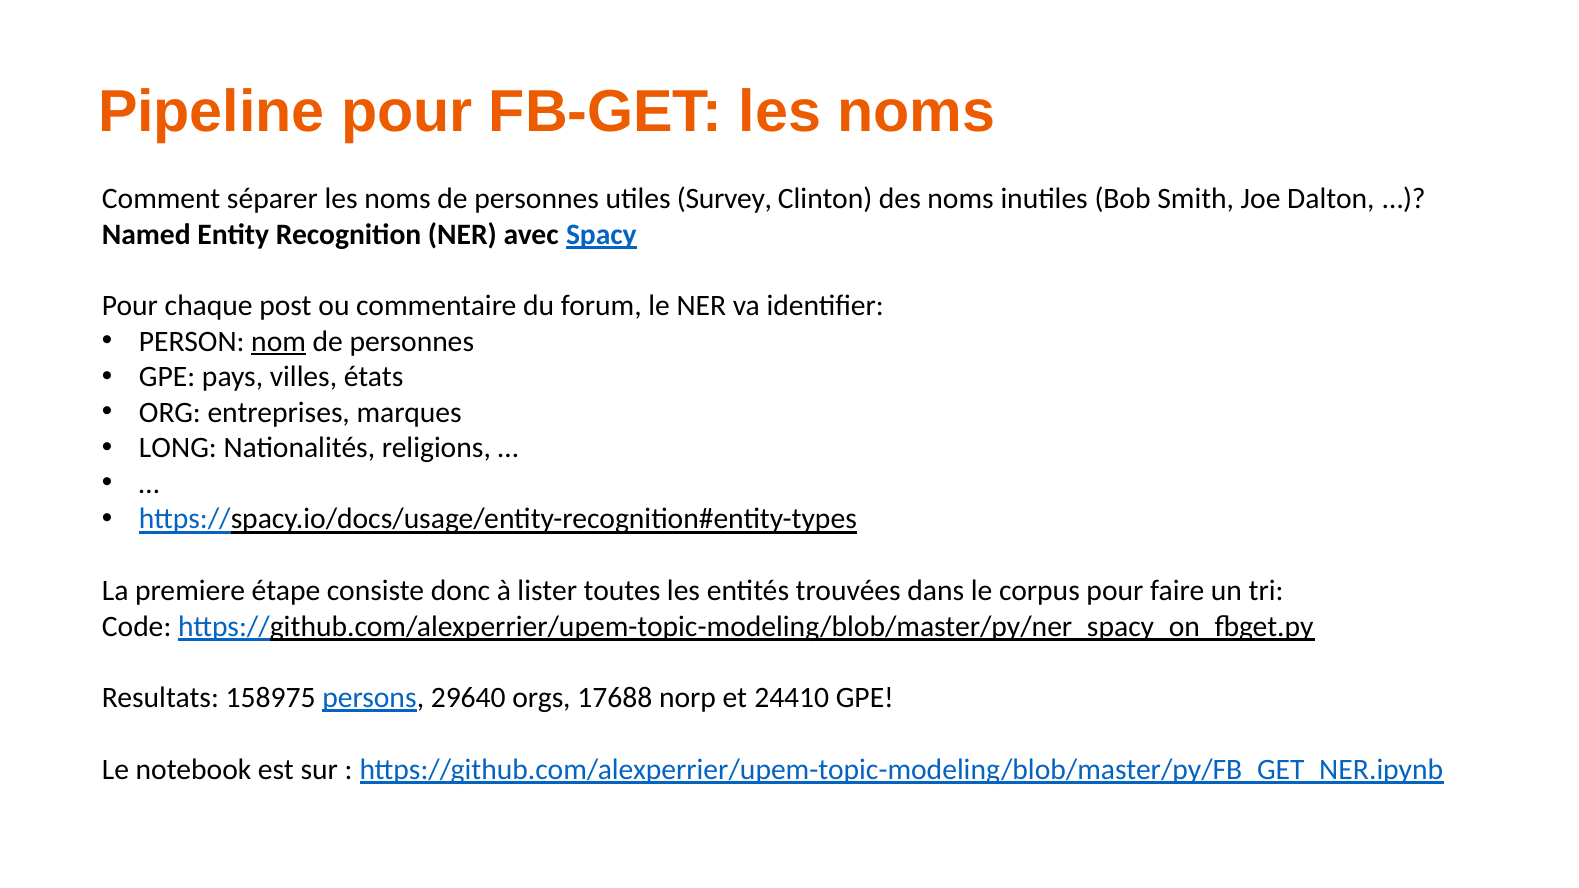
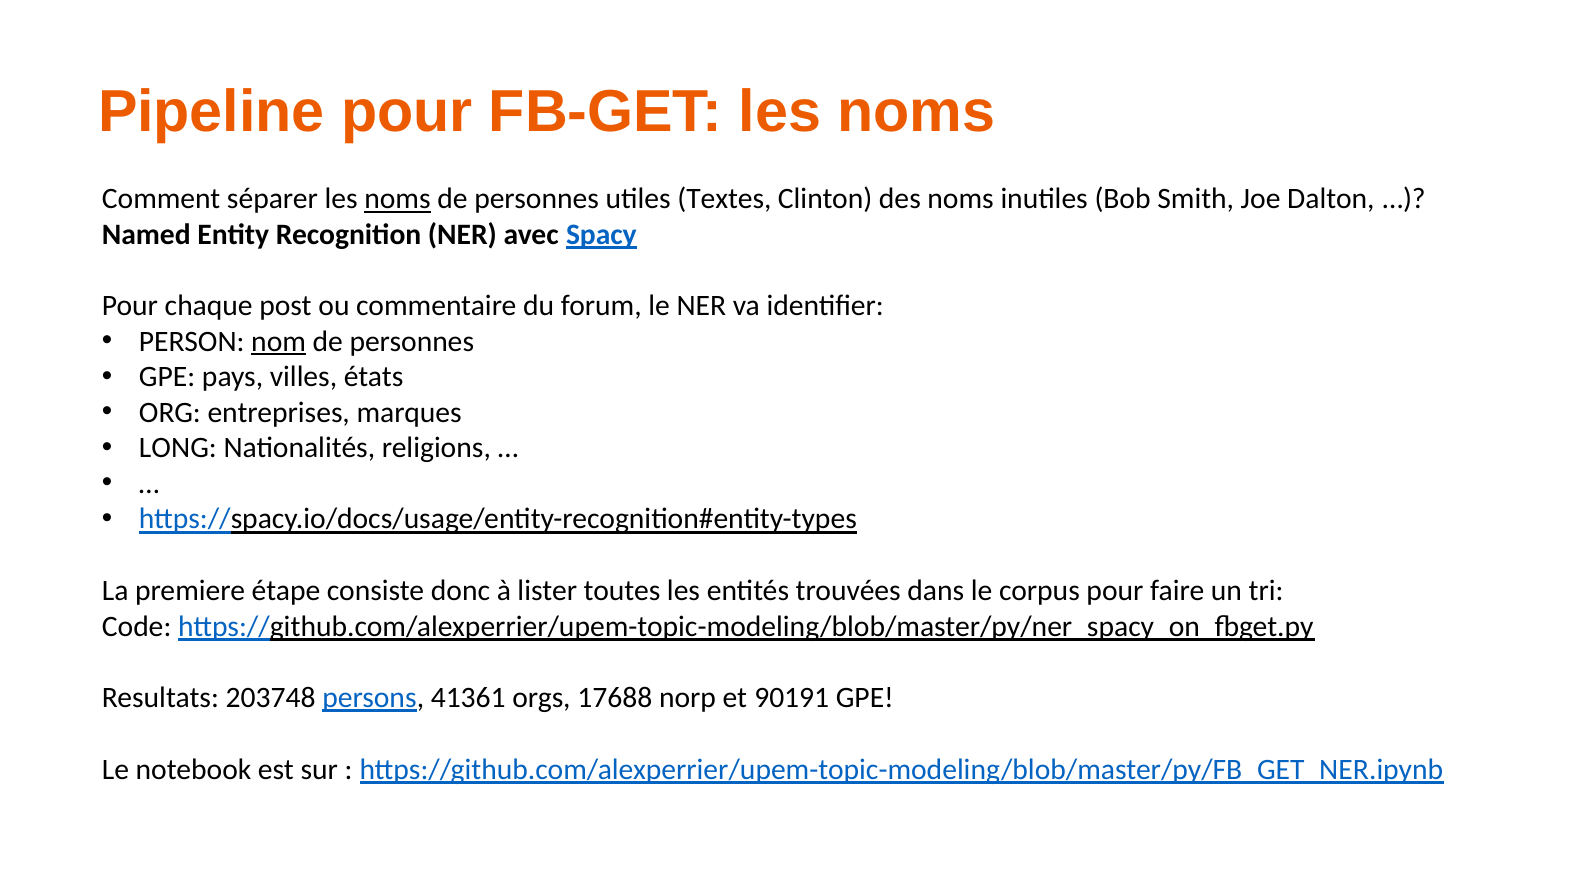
noms underline: none -> present (398, 199)
Survey: Survey -> Textes (724, 199)
158975: 158975 -> 203748 (271, 698)
29640: 29640 -> 41361 (468, 698)
24410: 24410 -> 90191 (792, 698)
